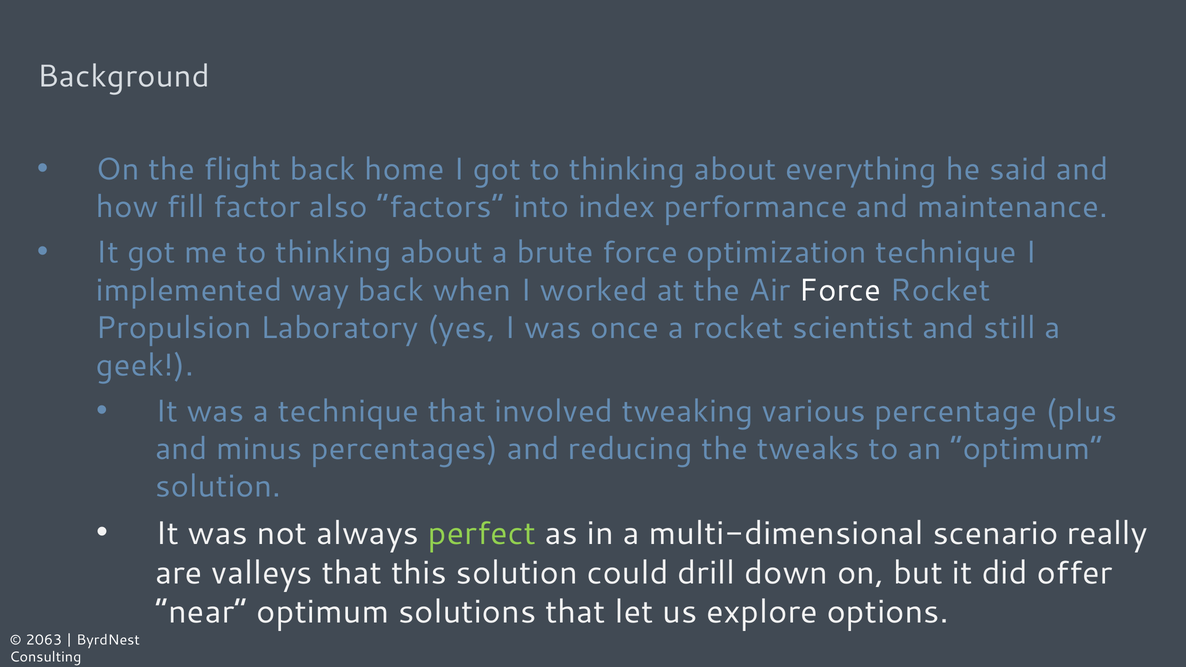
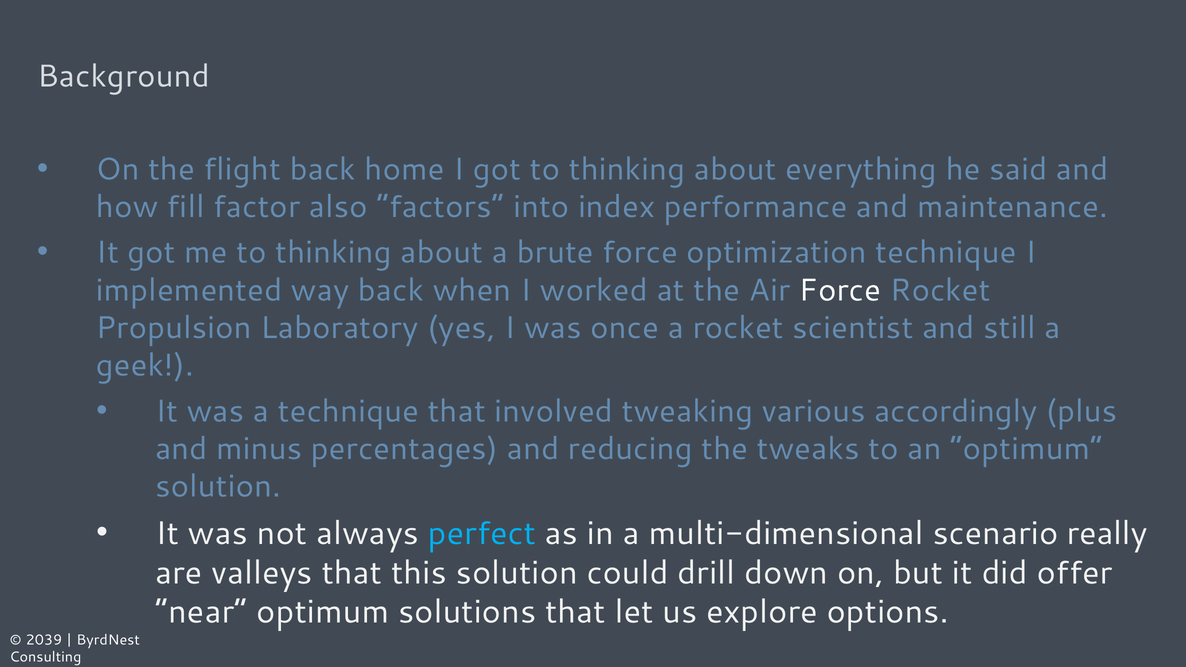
percentage: percentage -> accordingly (956, 411)
perfect colour: light green -> light blue (482, 534)
2063: 2063 -> 2039 (44, 640)
